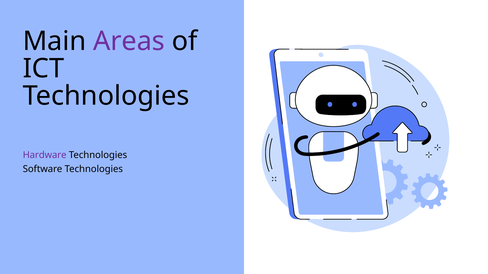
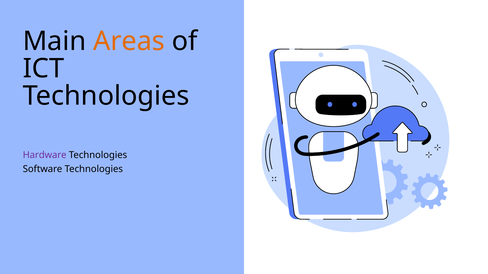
Areas colour: purple -> orange (129, 41)
